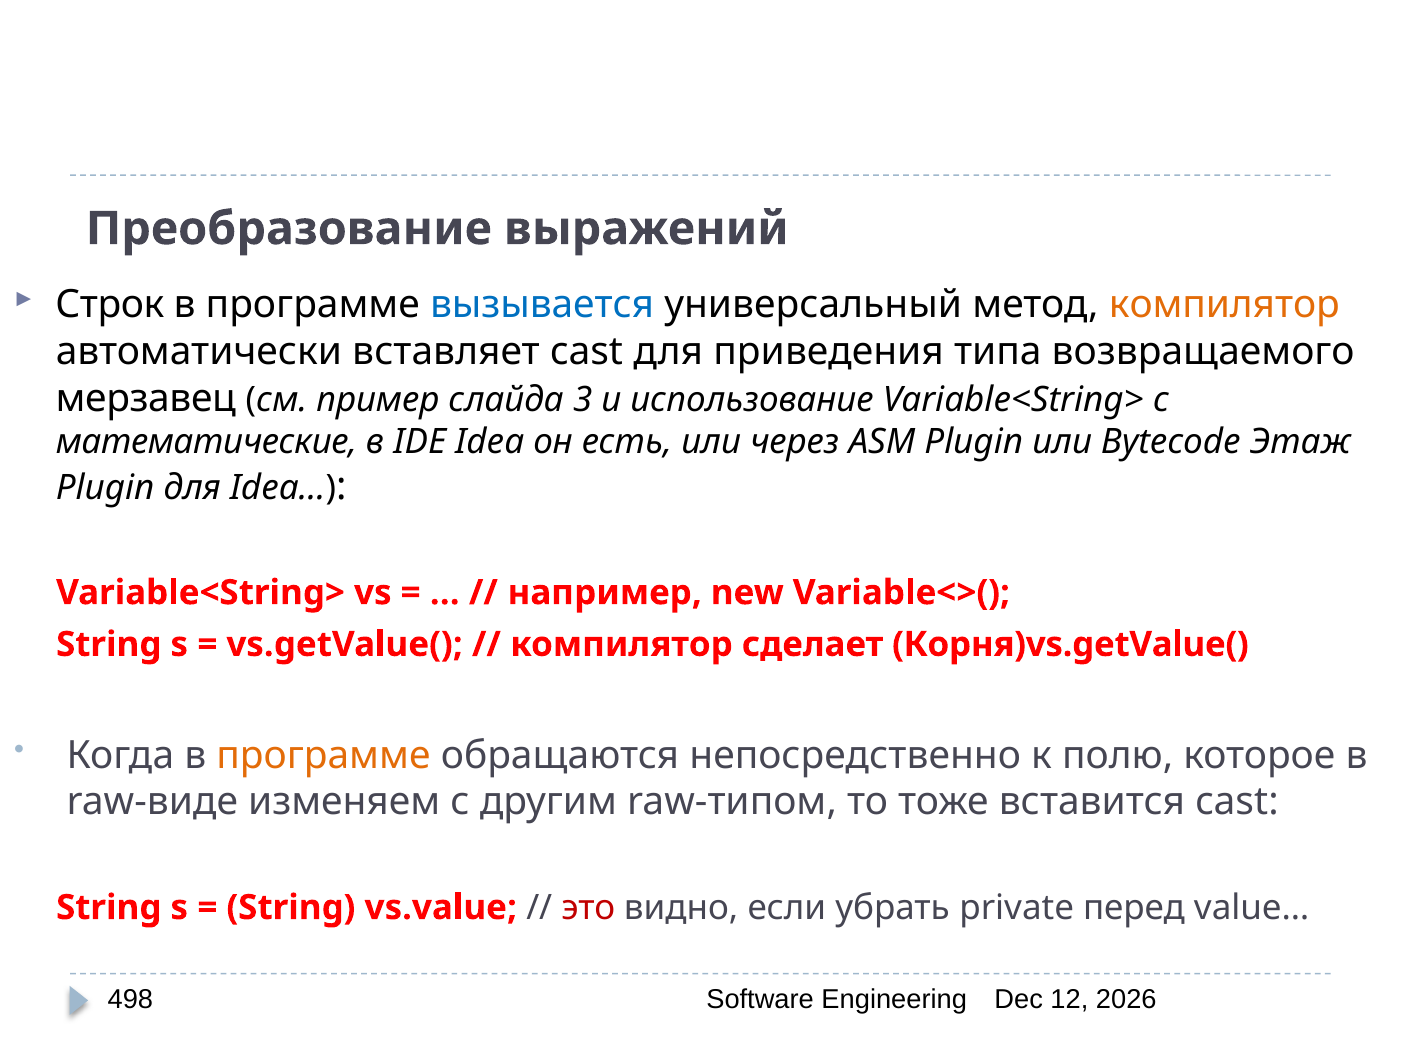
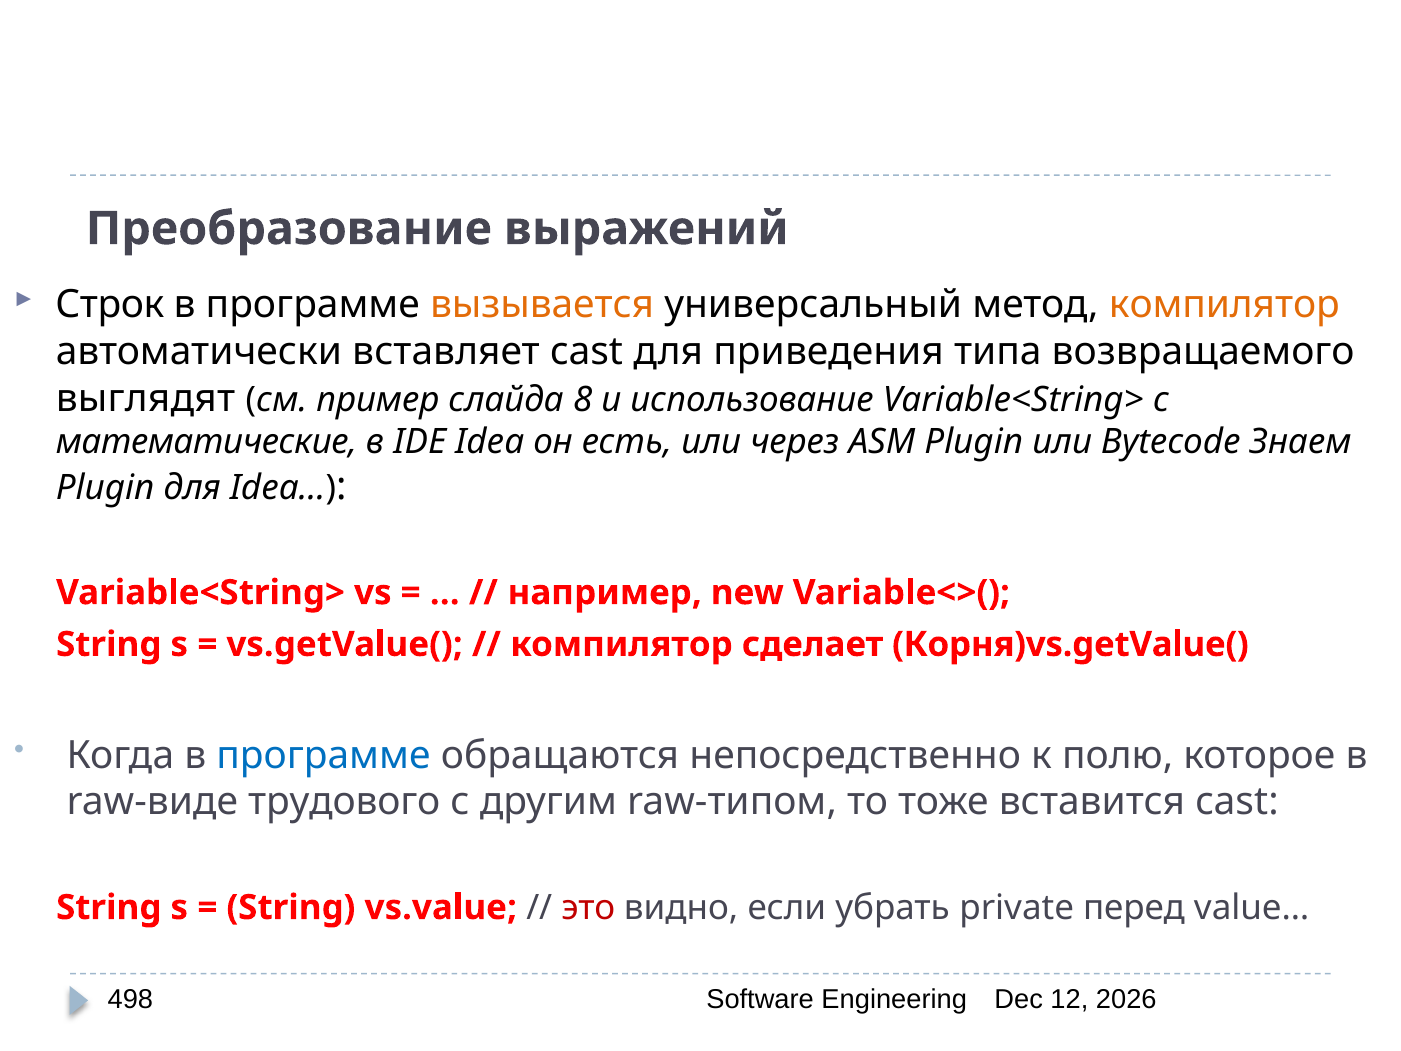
вызывается colour: blue -> orange (542, 305)
мерзавец: мерзавец -> выглядят (146, 398)
3: 3 -> 8 (583, 400)
Этаж: Этаж -> Знаем (1301, 442)
программе colour: orange -> blue (323, 755)
изменяем: изменяем -> трудового (344, 802)
